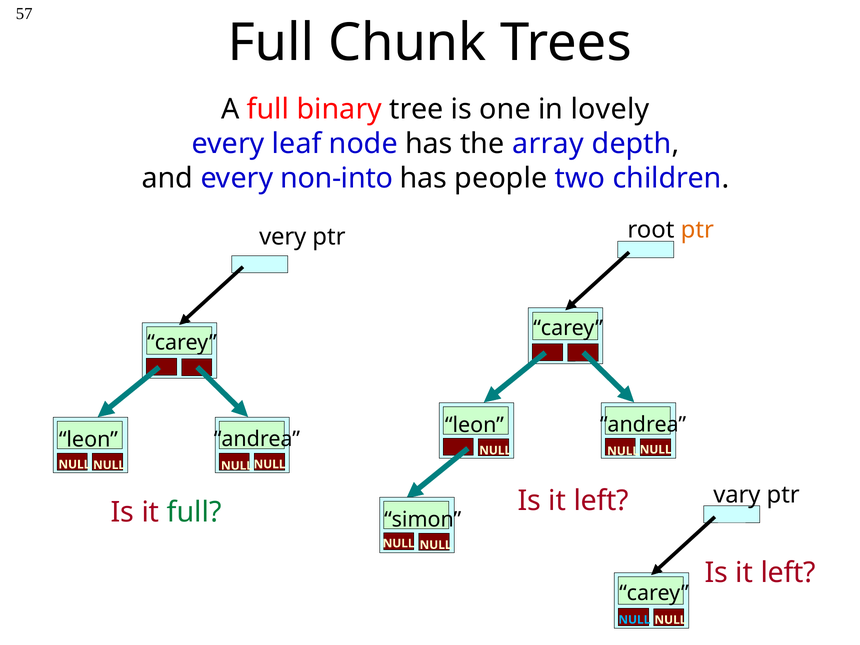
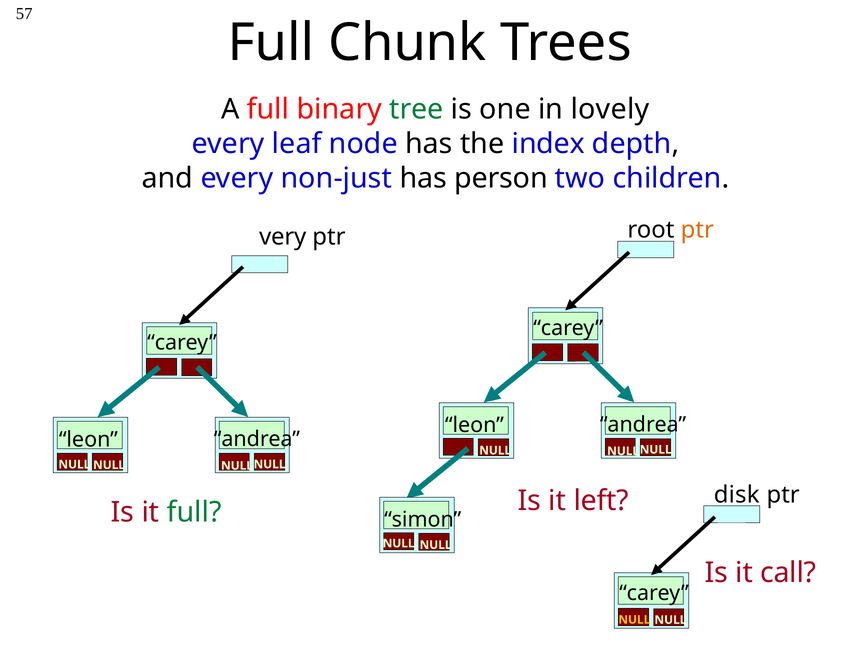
tree colour: black -> green (416, 109)
array: array -> index (548, 144)
non-into: non-into -> non-just (336, 178)
people: people -> person (501, 178)
vary: vary -> disk (737, 495)
left: left -> call (788, 573)
NULL colour: light blue -> yellow (634, 620)
